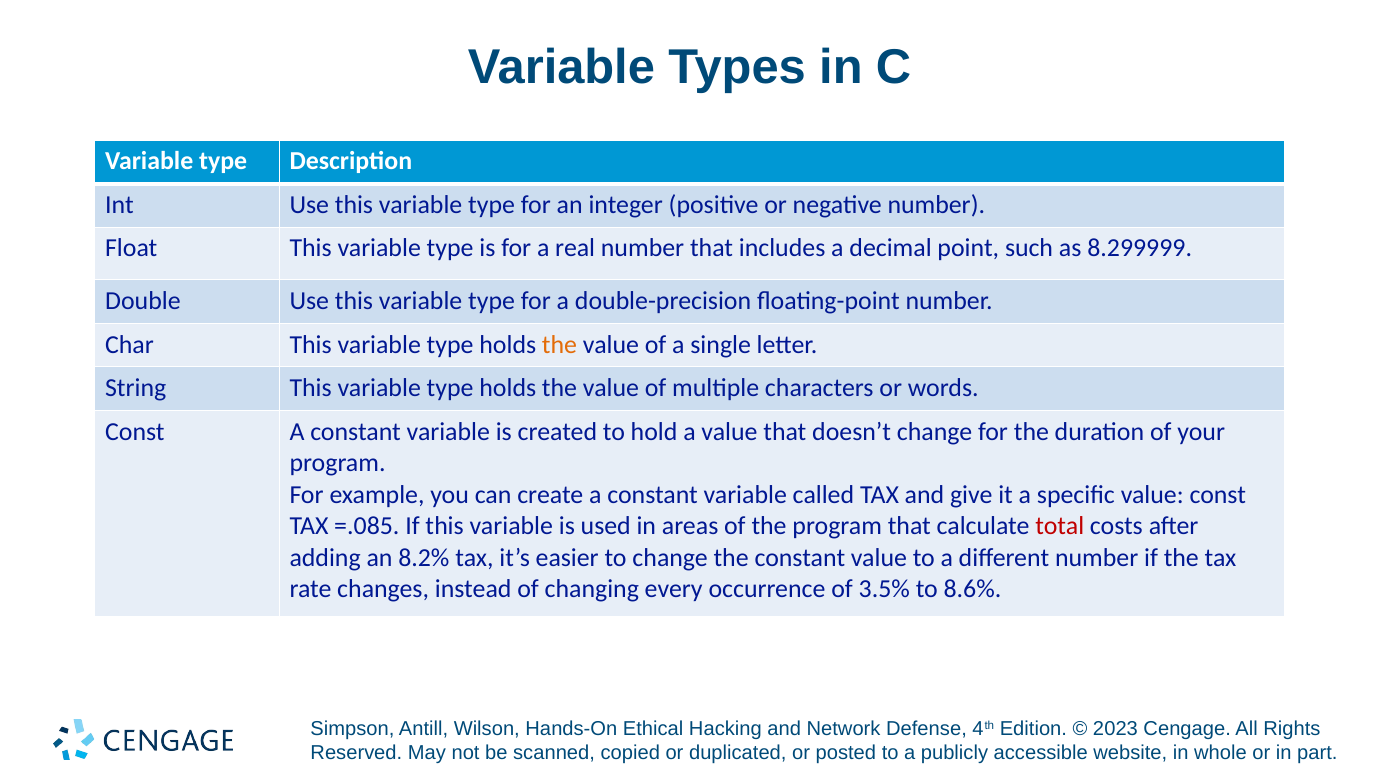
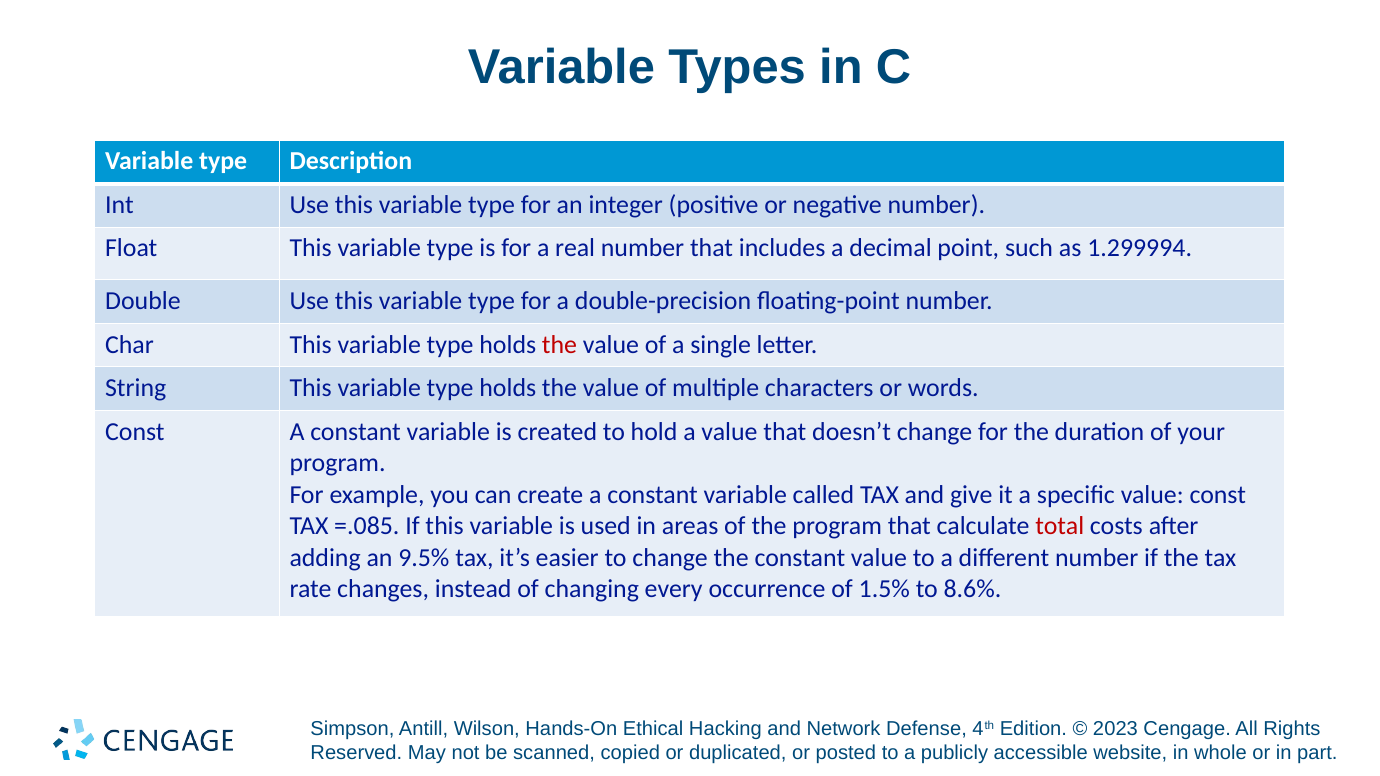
8.299999: 8.299999 -> 1.299994 (1140, 249)
the colour: orange -> red (560, 345)
8.2%: 8.2% -> 9.5% (424, 558)
3.5%: 3.5% -> 1.5% (884, 590)
